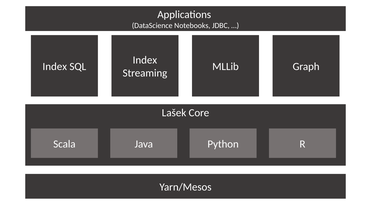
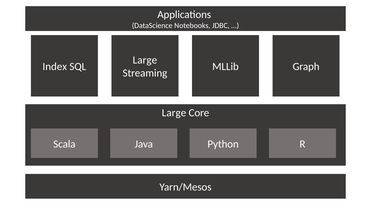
Index: Index -> Large (145, 60)
Lašek: Lašek -> Large (174, 113)
